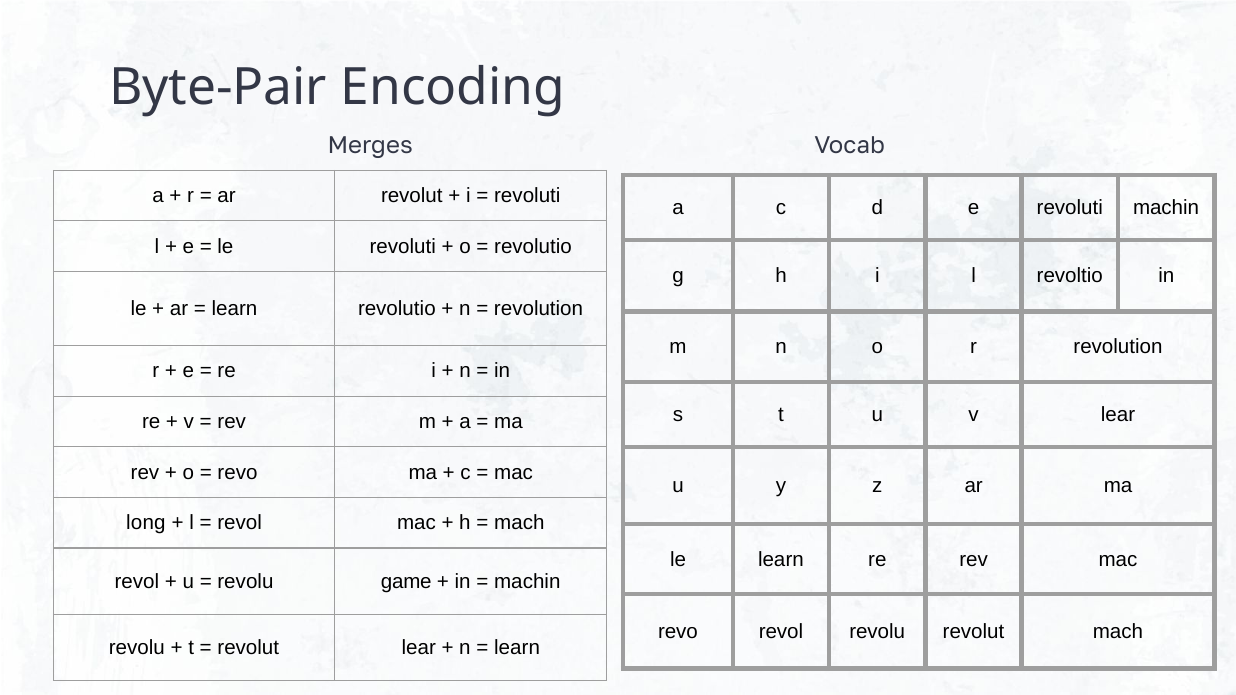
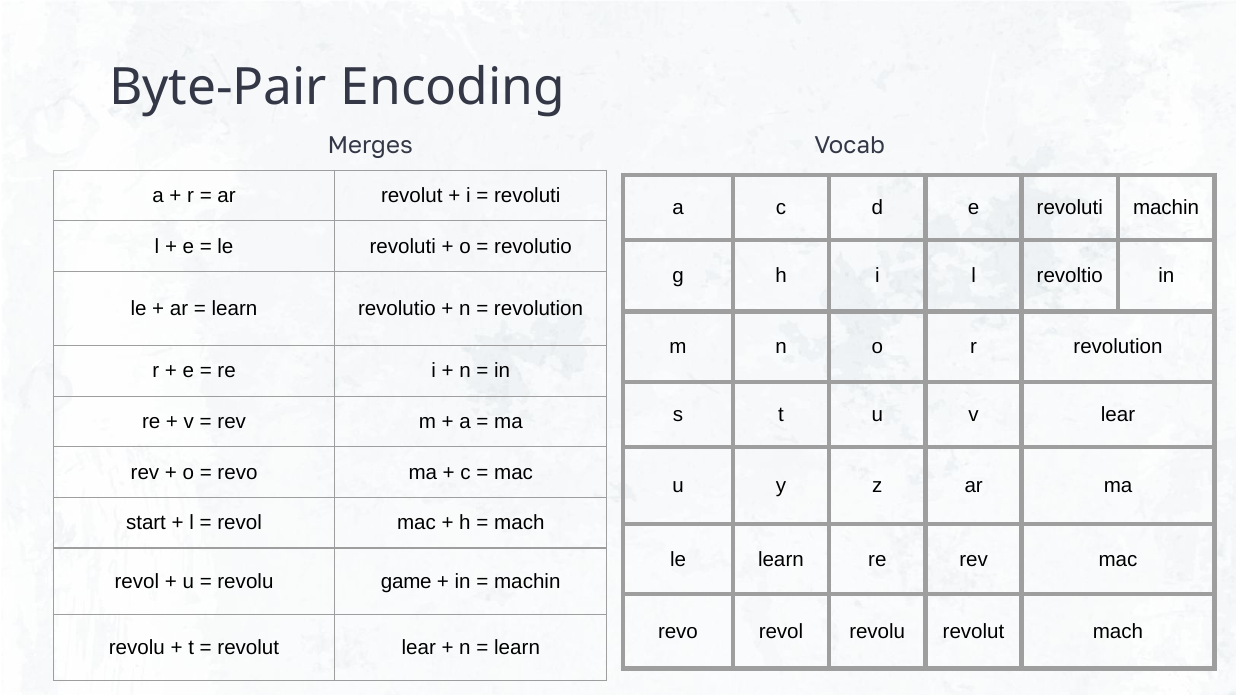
long: long -> start (146, 523)
